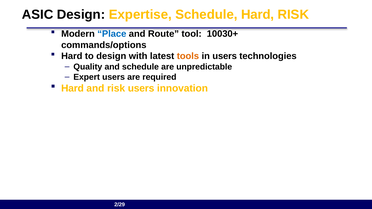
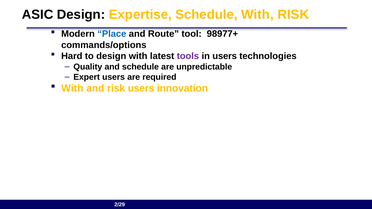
Schedule Hard: Hard -> With (257, 14)
10030+: 10030+ -> 98977+ (222, 34)
tools colour: orange -> purple (188, 56)
Hard: Hard -> With (72, 88)
